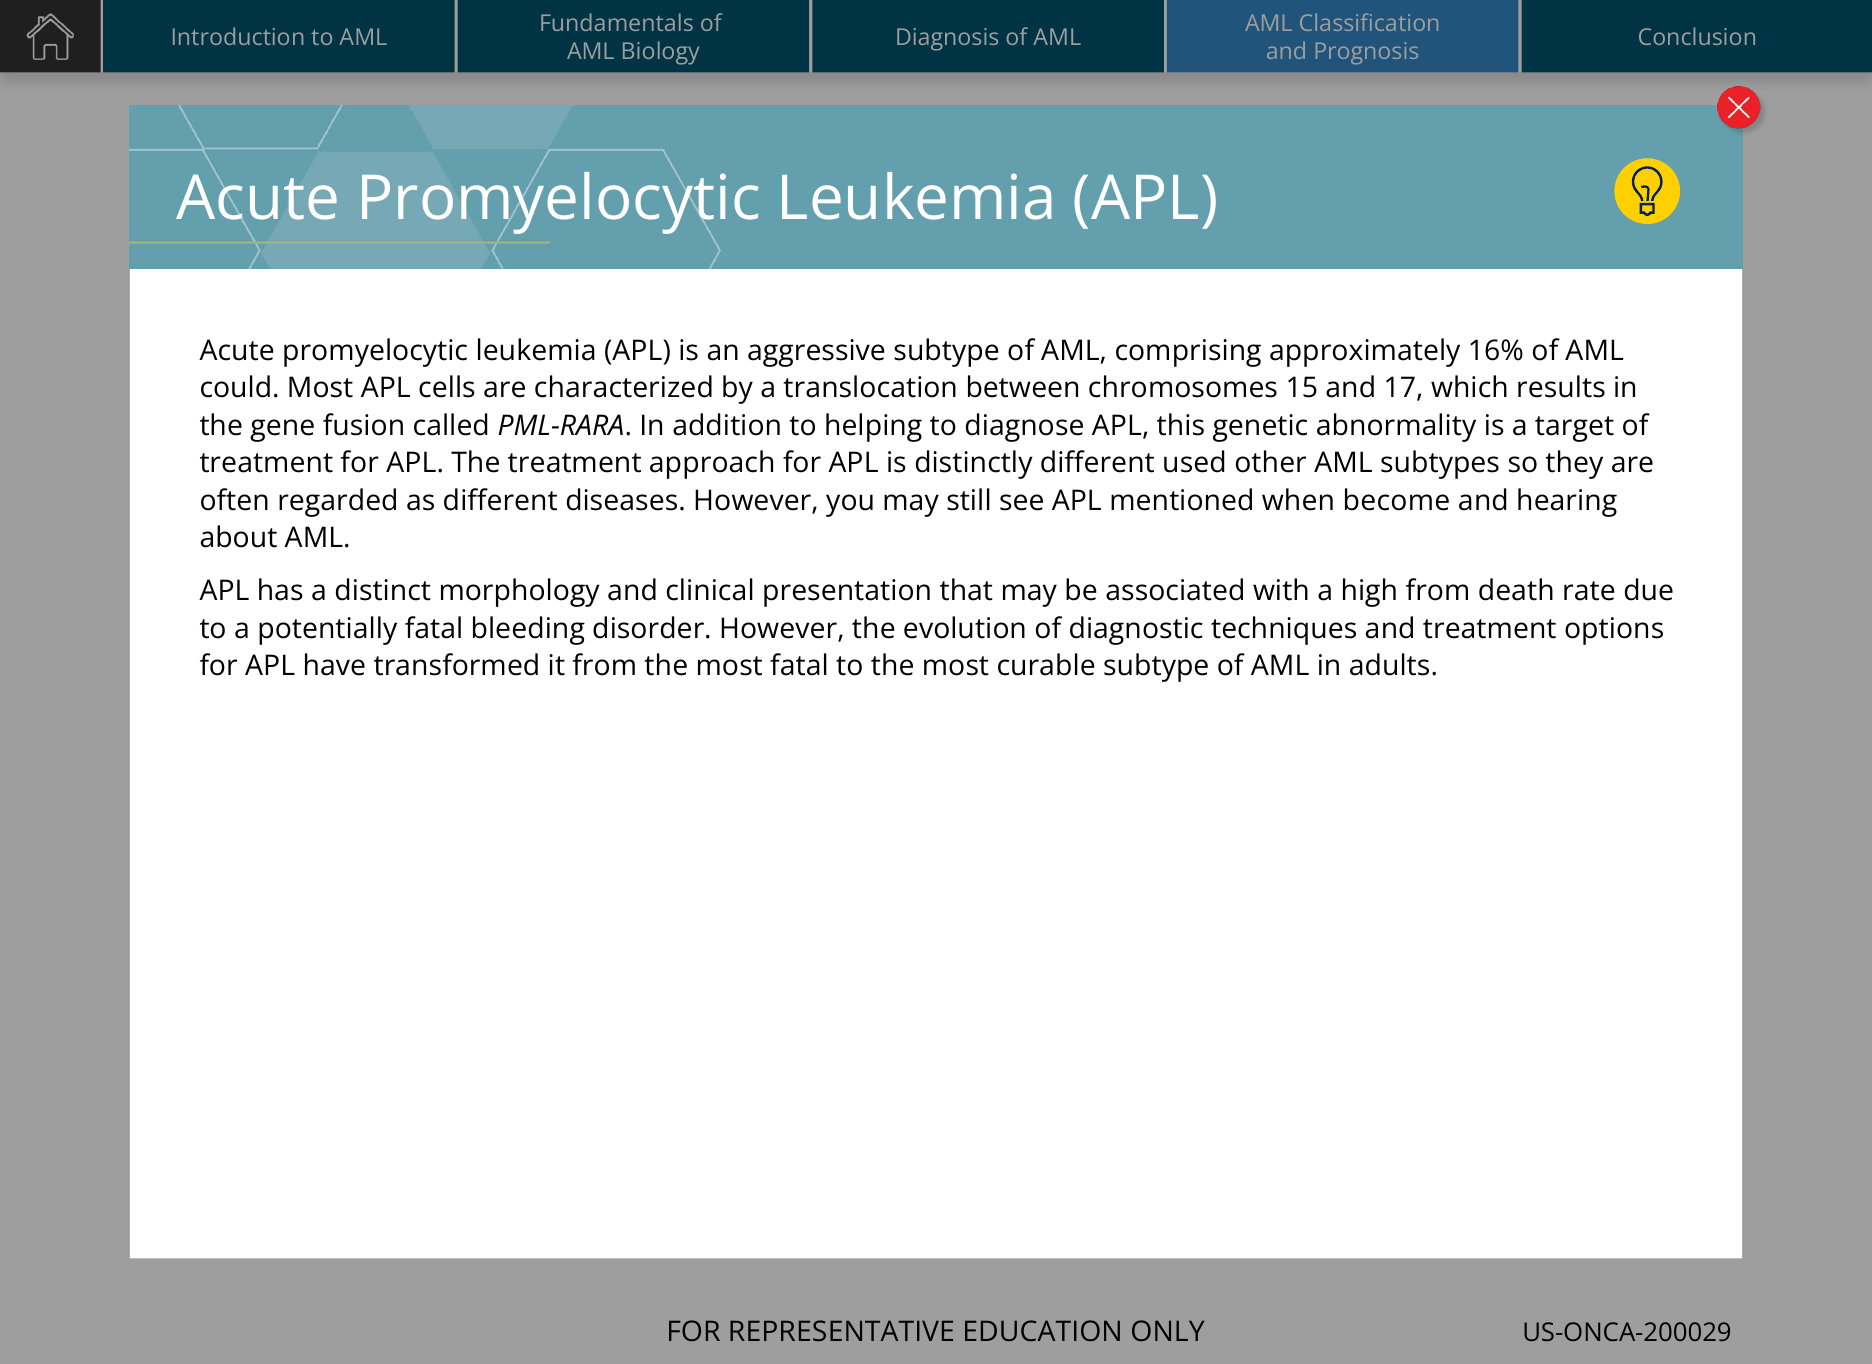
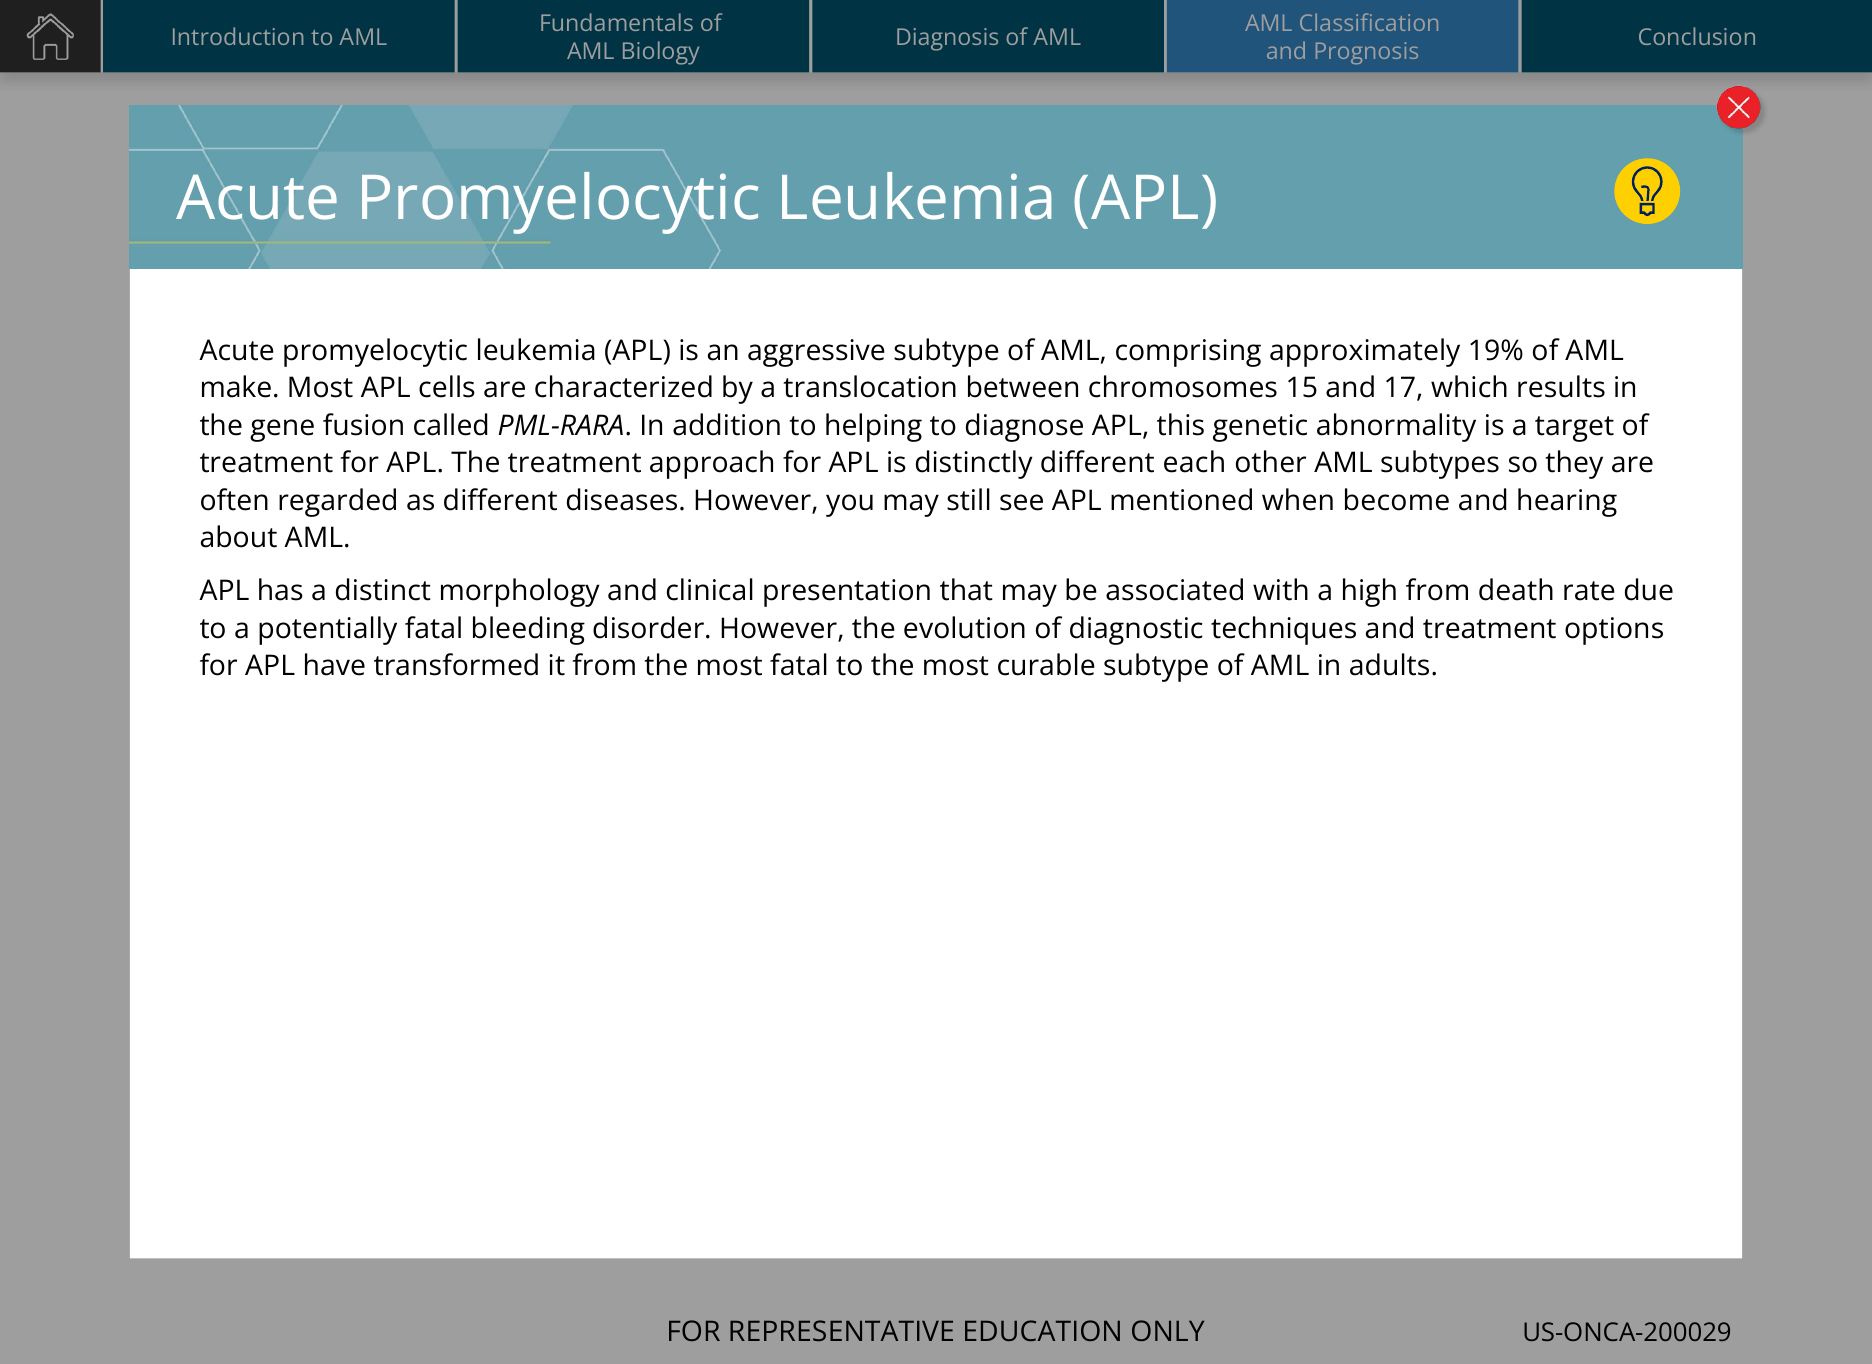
16%: 16% -> 19% (1496, 351)
could: could -> make (240, 389)
used: used -> each (1194, 464)
